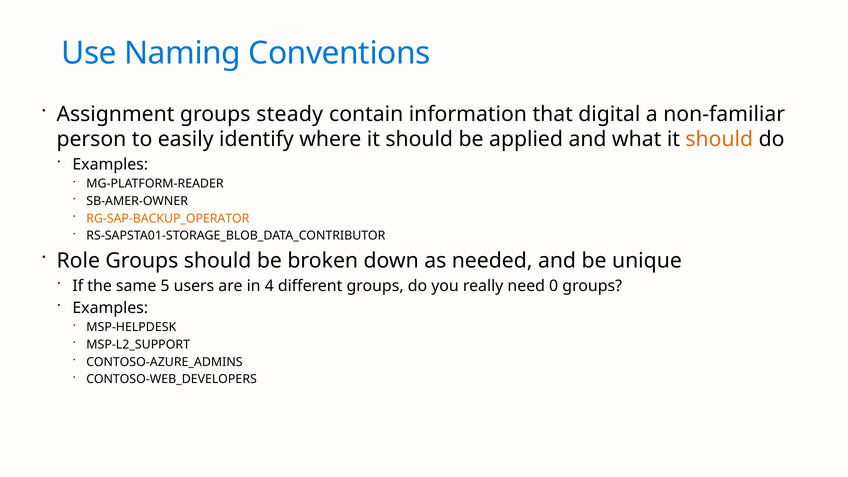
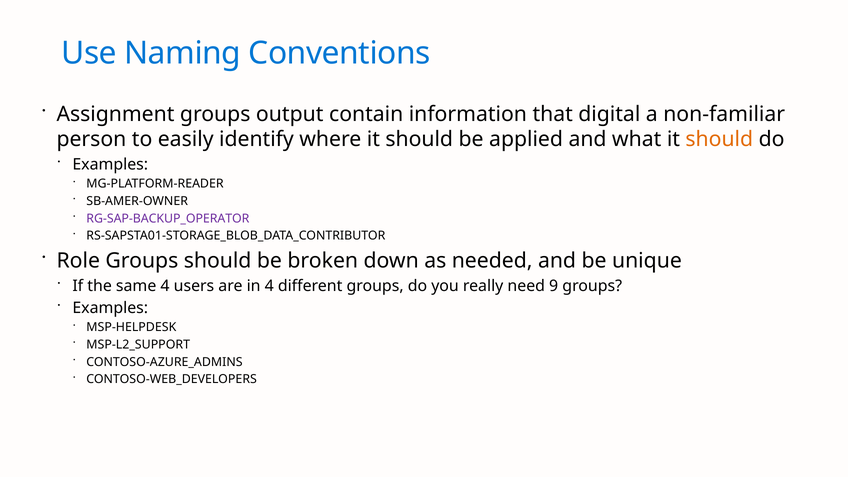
steady: steady -> output (290, 114)
RG-SAP-BACKUP_OPERATOR colour: orange -> purple (168, 218)
same 5: 5 -> 4 (165, 286)
0: 0 -> 9 (554, 286)
